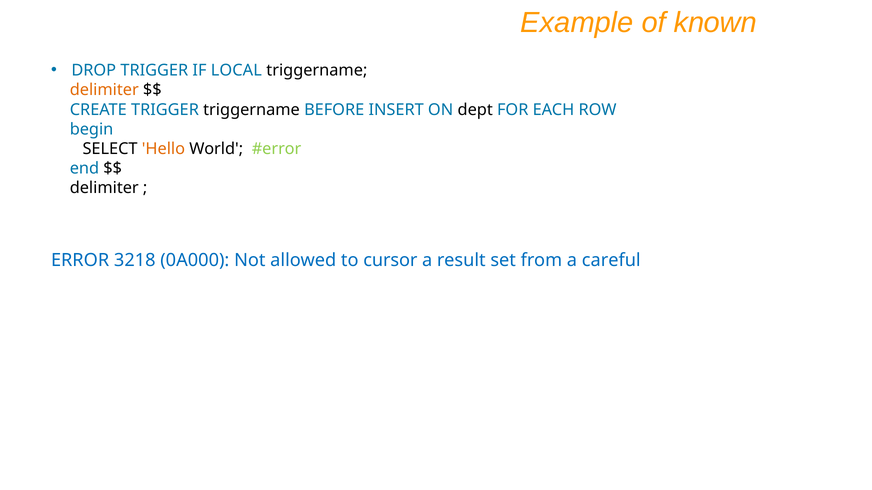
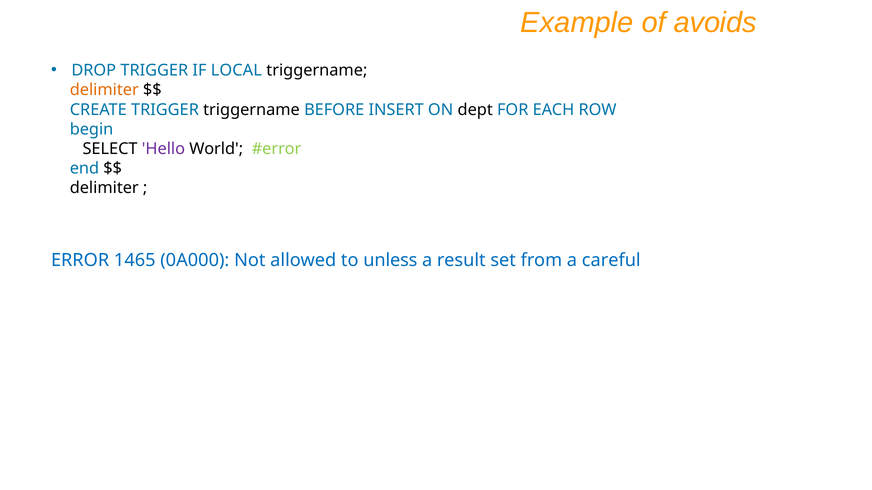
known: known -> avoids (715, 23)
Hello colour: orange -> purple (163, 149)
3218: 3218 -> 1465 (135, 261)
cursor: cursor -> unless (390, 261)
